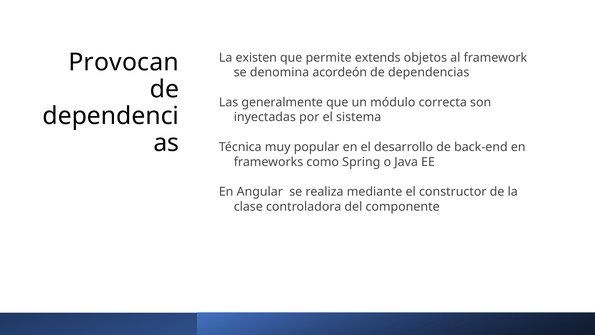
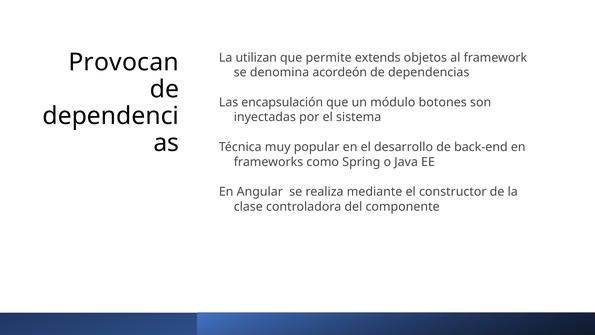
existen: existen -> utilizan (256, 58)
generalmente: generalmente -> encapsulación (282, 102)
correcta: correcta -> botones (443, 102)
